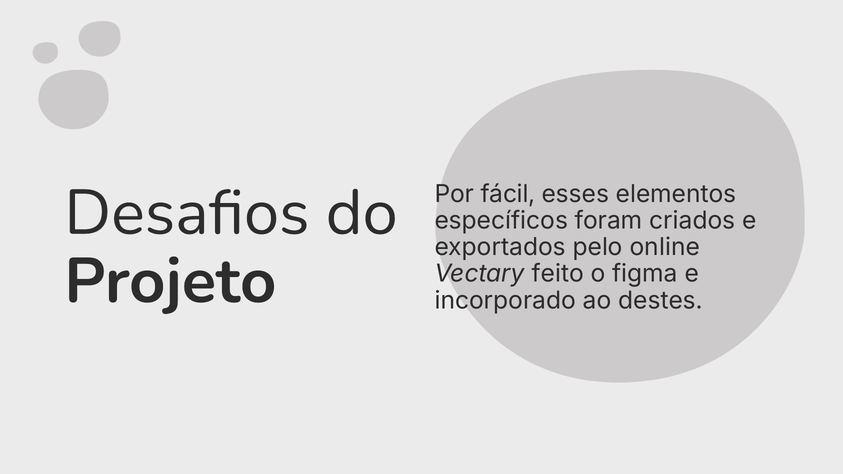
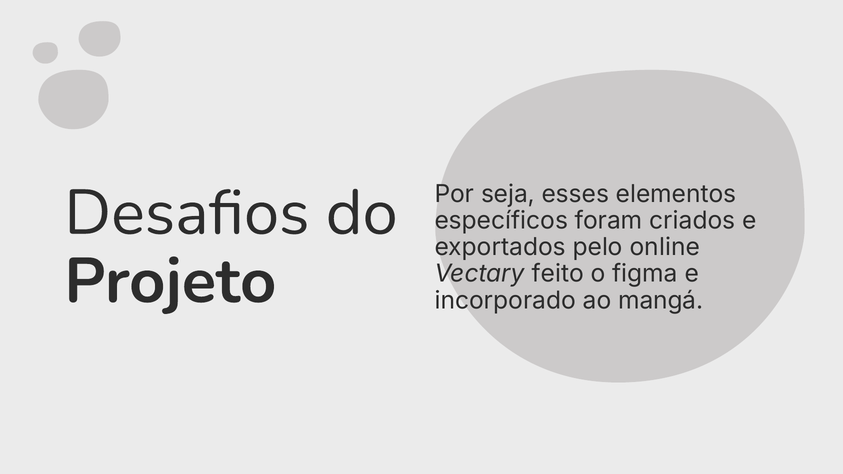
fácil: fácil -> seja (508, 194)
destes: destes -> mangá (661, 301)
